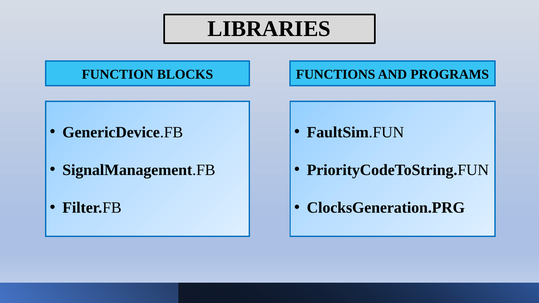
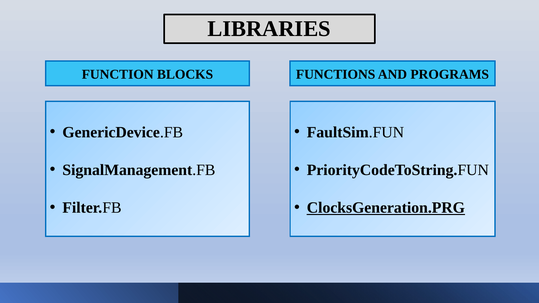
ClocksGeneration.PRG underline: none -> present (386, 208)
